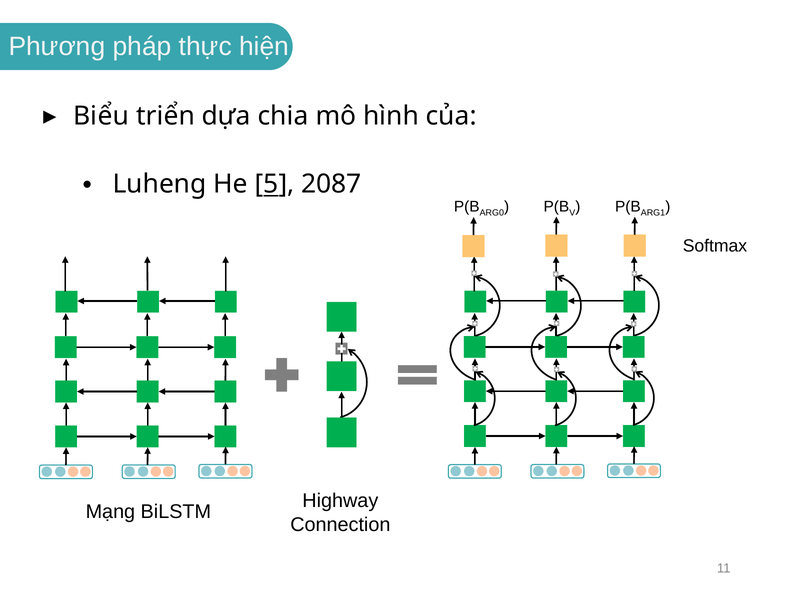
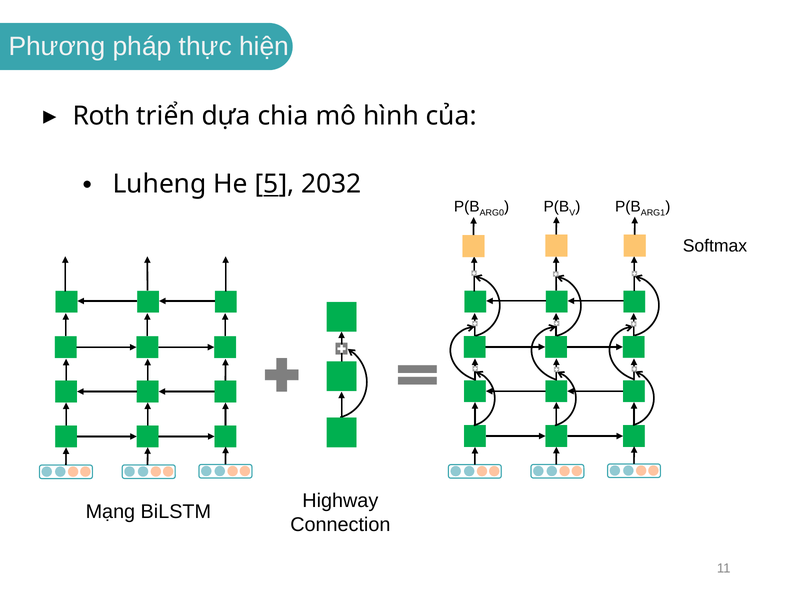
Biểu: Biểu -> Roth (101, 116)
2087: 2087 -> 2032 (331, 184)
